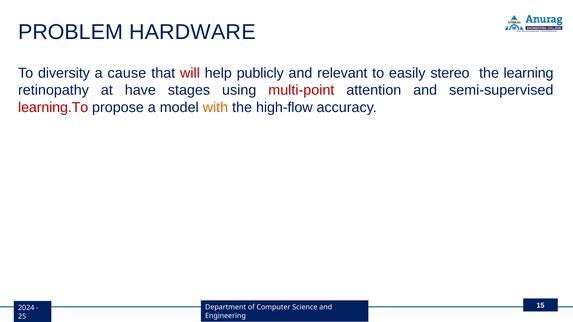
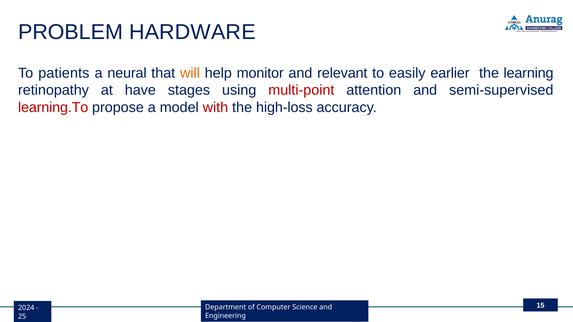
diversity: diversity -> patients (64, 73)
cause: cause -> neural (127, 73)
will colour: red -> orange (190, 73)
publicly: publicly -> monitor (260, 73)
stereo: stereo -> earlier (450, 73)
with colour: orange -> red (215, 107)
high-flow: high-flow -> high-loss (284, 107)
